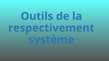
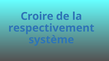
Outils: Outils -> Croire (37, 16)
